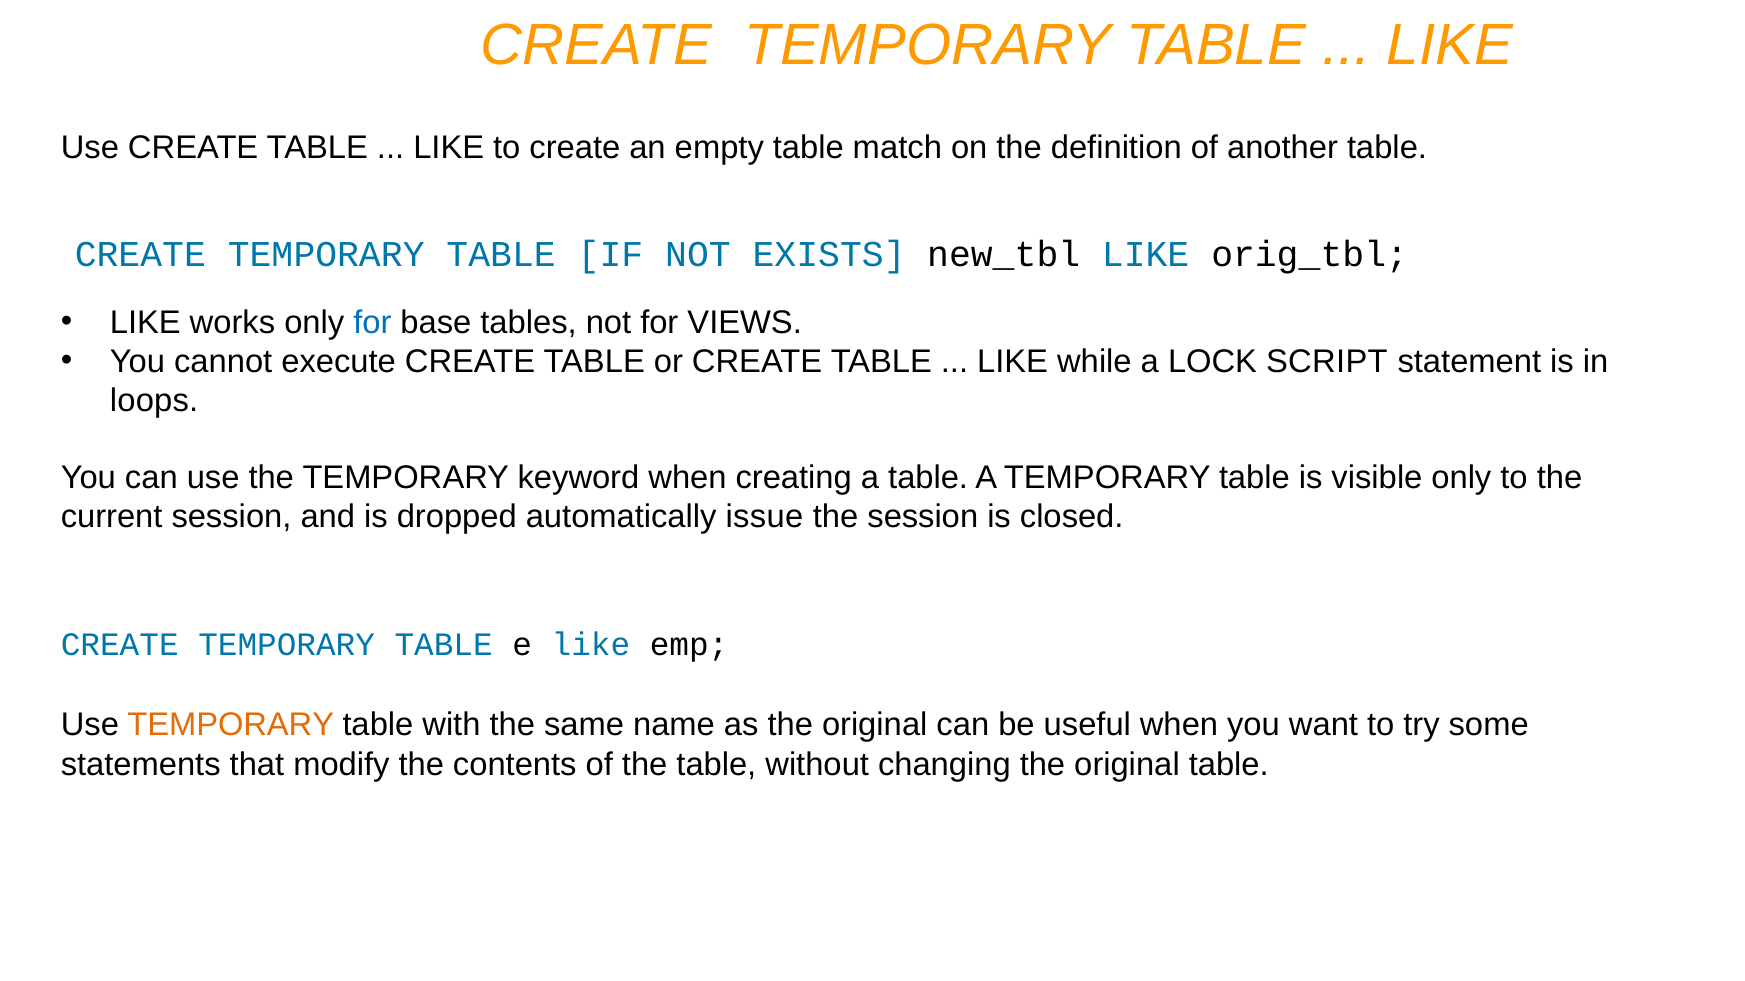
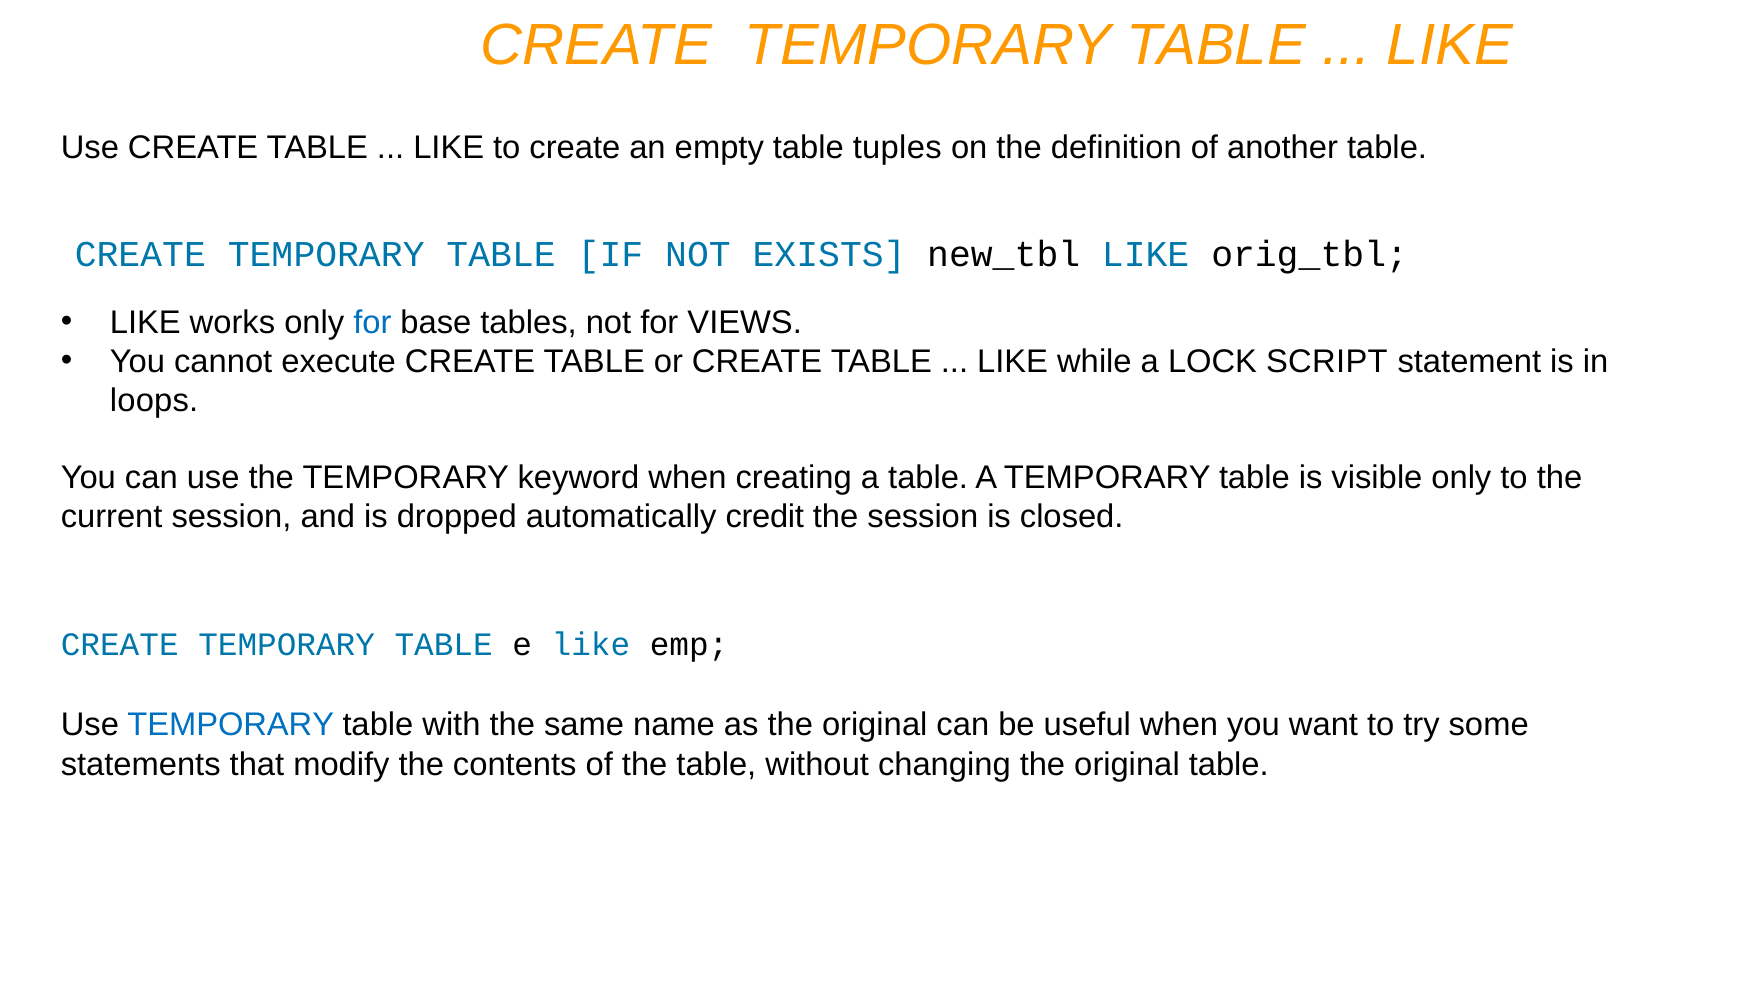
match: match -> tuples (897, 148)
issue: issue -> credit (765, 517)
TEMPORARY colour: orange -> blue (231, 725)
